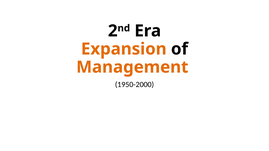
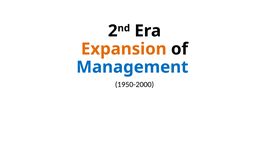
Management colour: orange -> blue (132, 67)
